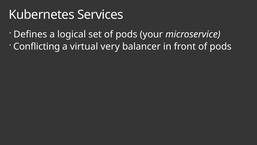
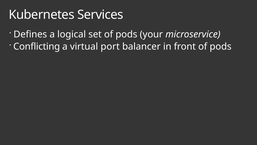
very: very -> port (110, 46)
